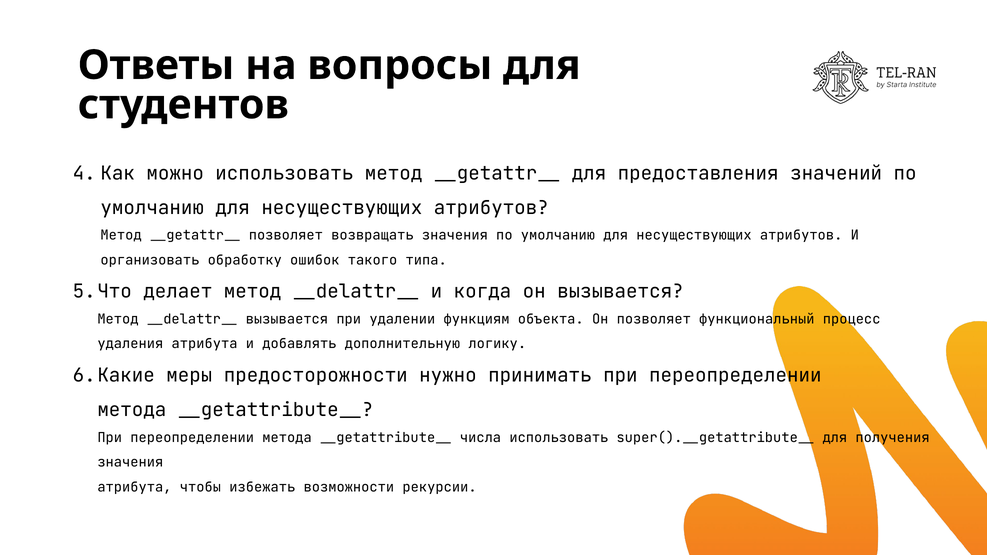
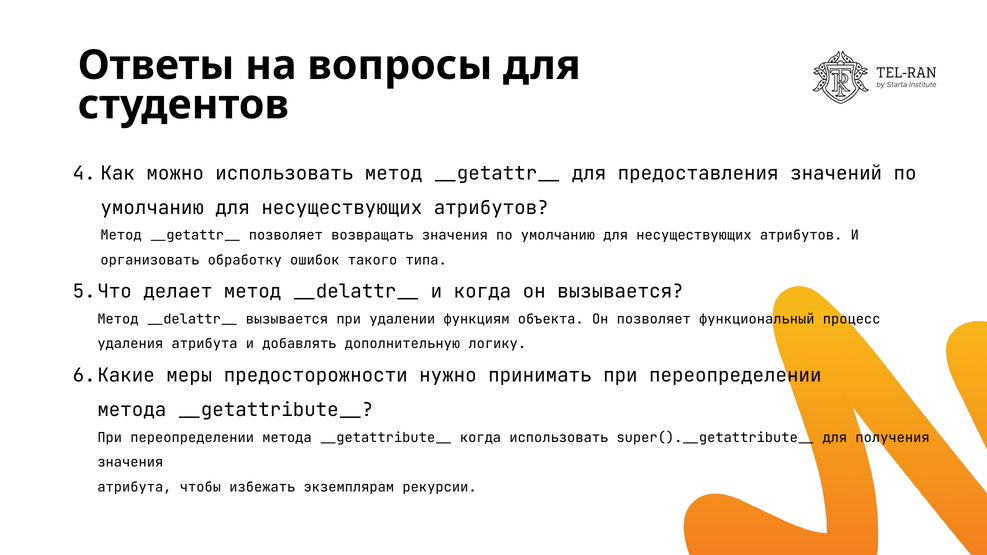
__getattribute__ числа: числа -> когда (481, 438)
возможности: возможности -> экземплярам (349, 487)
